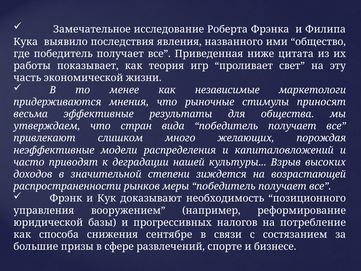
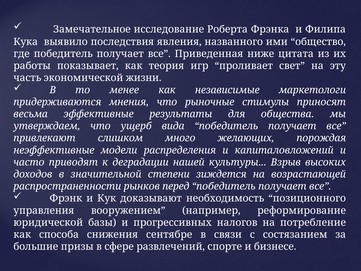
стран: стран -> ущерб (136, 126)
меры: меры -> перед (176, 186)
